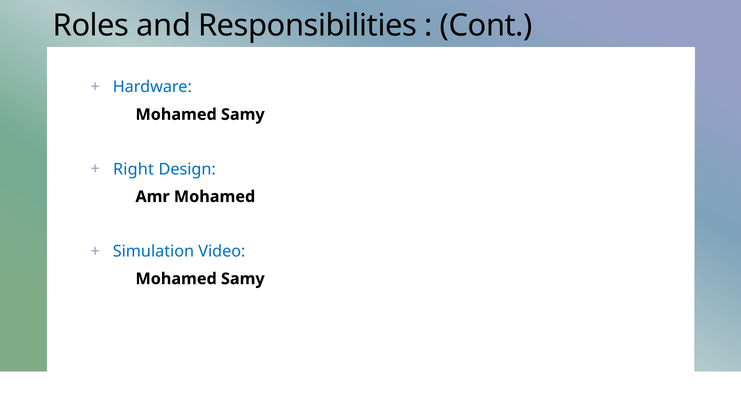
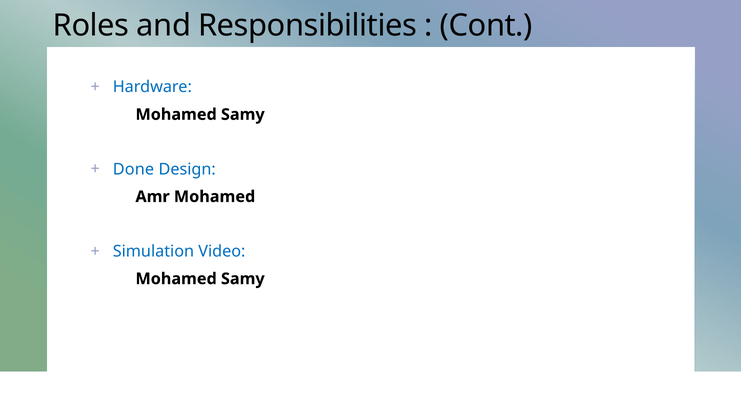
Right: Right -> Done (133, 169)
